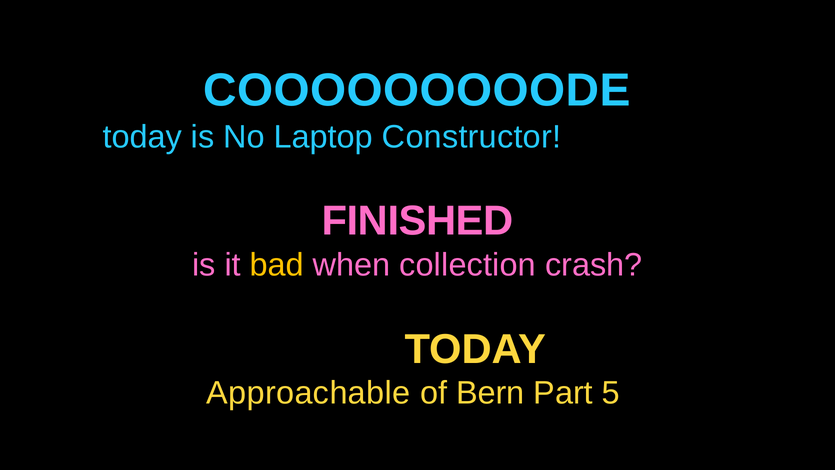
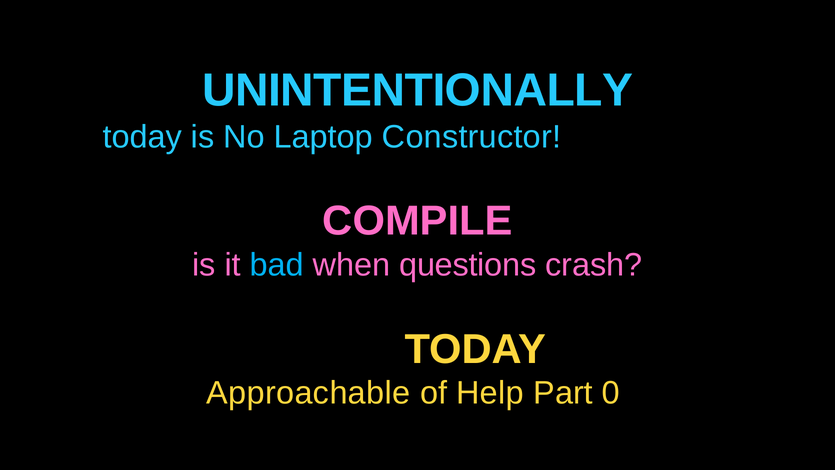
COOOOOOOOODE: COOOOOOOOODE -> UNINTENTIONALLY (418, 91)
FINISHED: FINISHED -> COMPILE (417, 221)
bad colour: yellow -> light blue (277, 265)
collection: collection -> questions (468, 265)
Bern: Bern -> Help (490, 393)
5: 5 -> 0 (611, 393)
